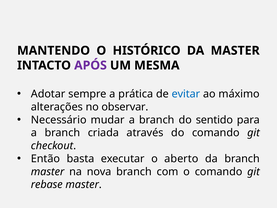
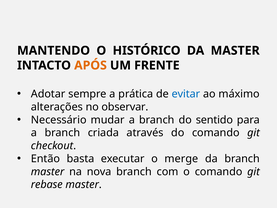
APÓS colour: purple -> orange (90, 65)
MESMA: MESMA -> FRENTE (157, 65)
aberto: aberto -> merge (181, 159)
